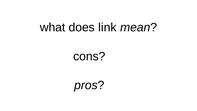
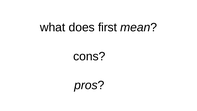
link: link -> first (107, 27)
